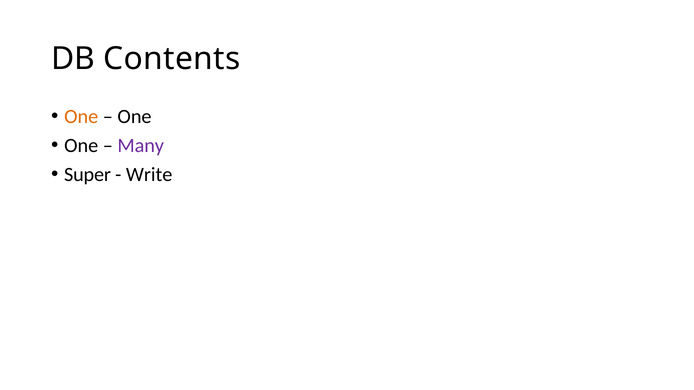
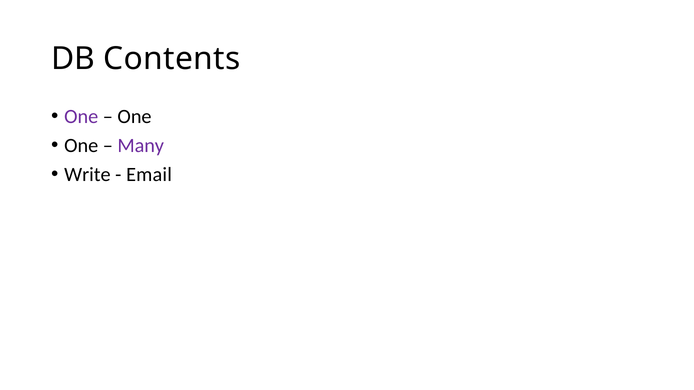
One colour: orange -> purple (81, 116)
Super: Super -> Write (87, 175)
Write: Write -> Email (149, 175)
